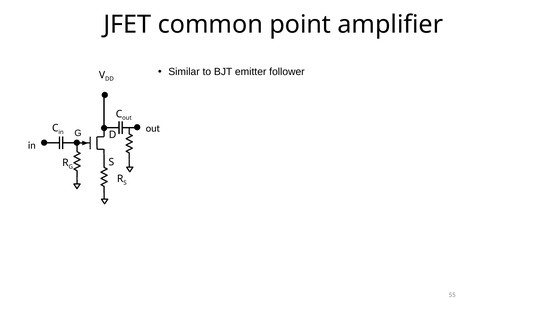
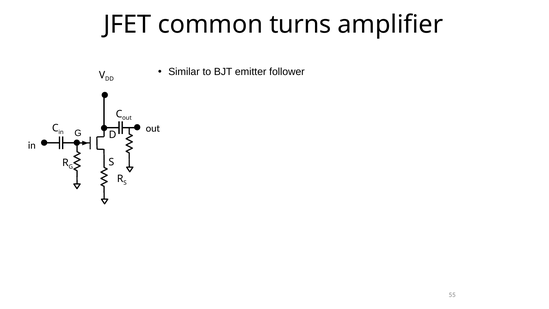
point: point -> turns (300, 25)
